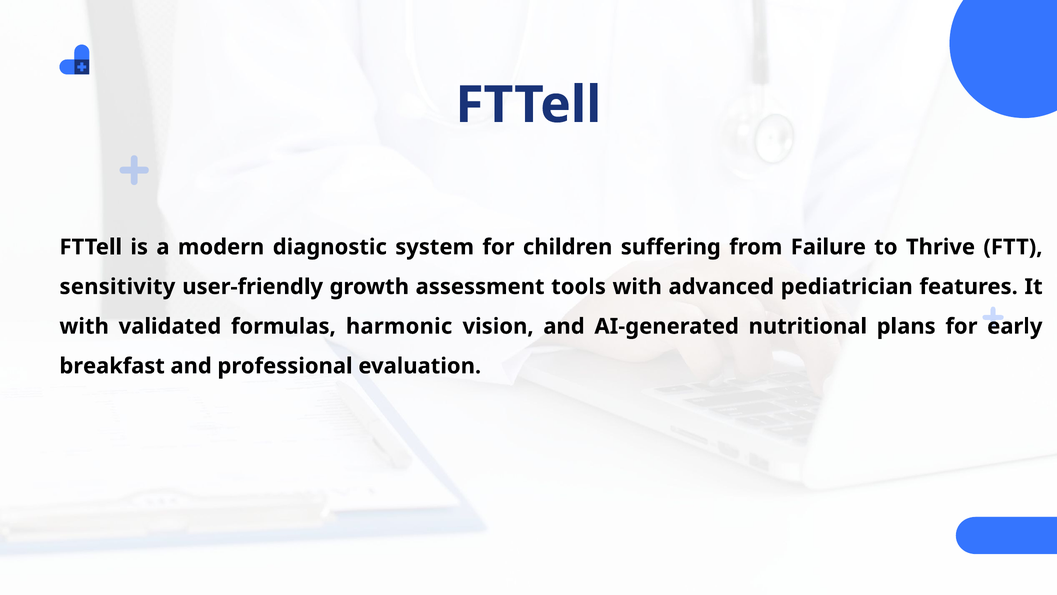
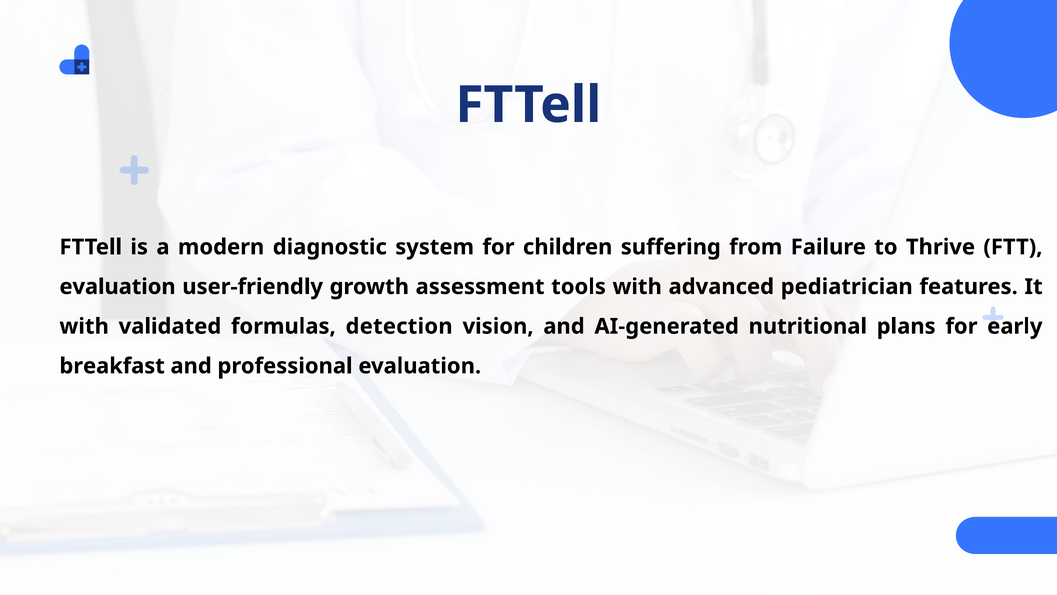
sensitivity: sensitivity -> evaluation (118, 287)
harmonic: harmonic -> detection (399, 326)
